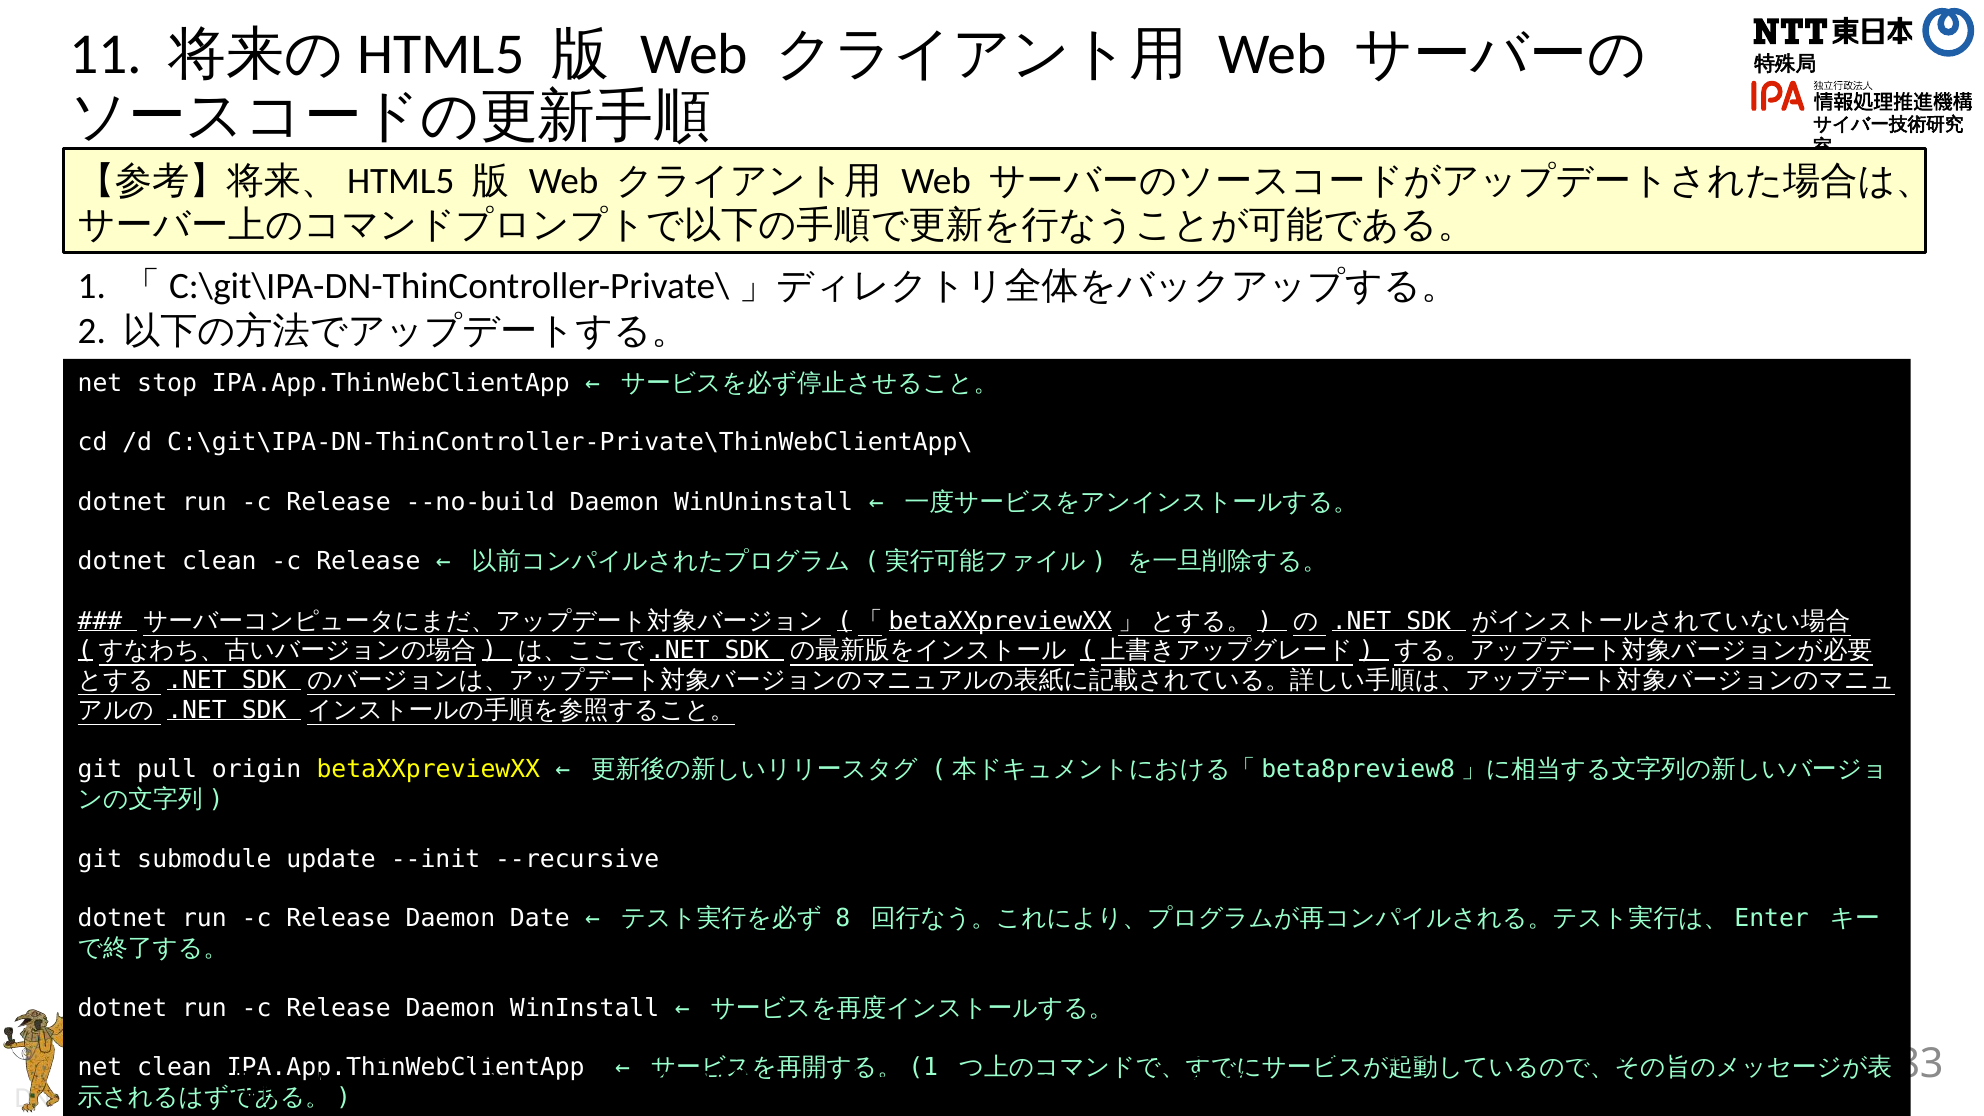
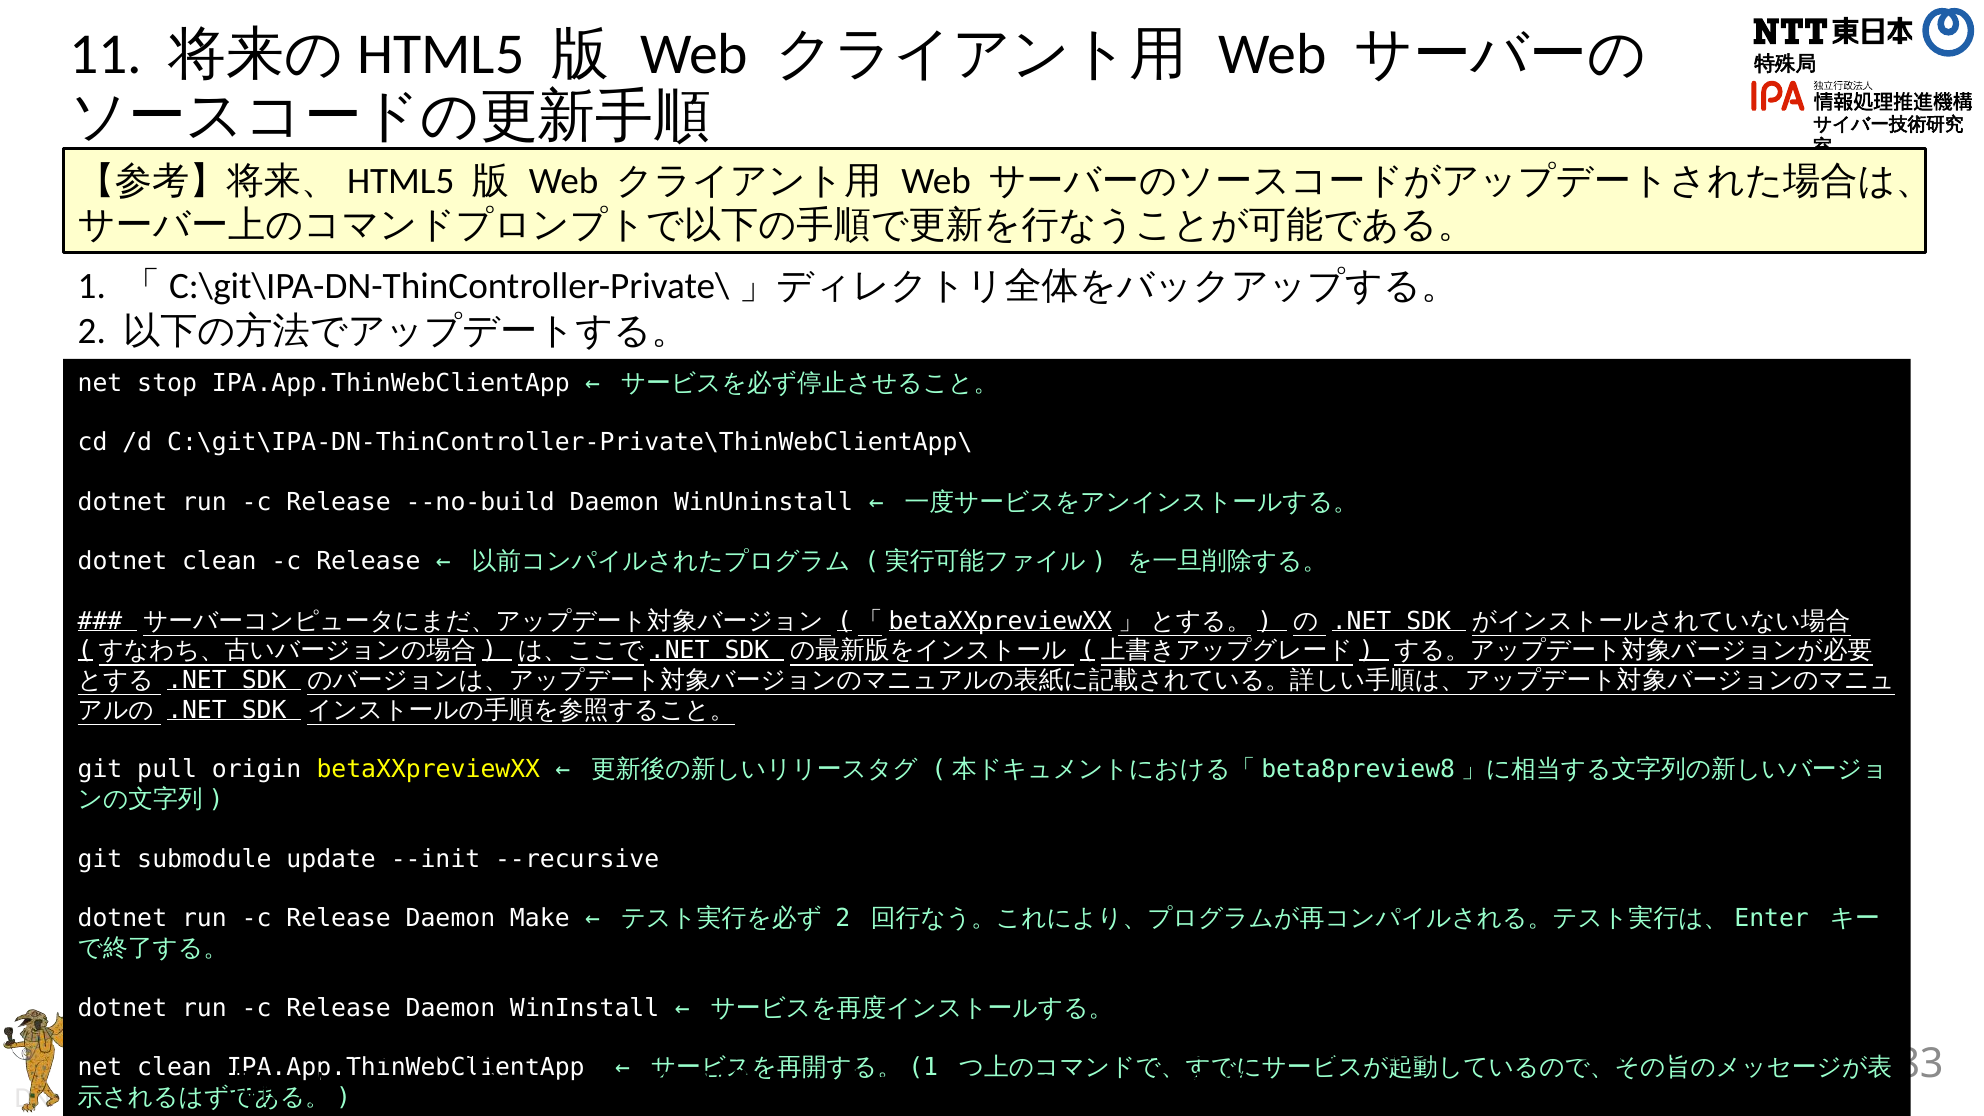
Date: Date -> Make (540, 919)
8: 8 -> 2 (843, 919)
